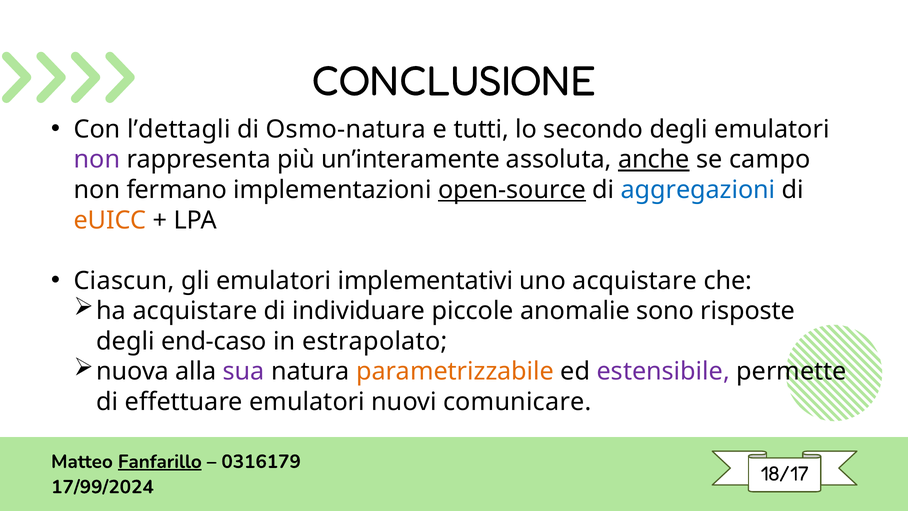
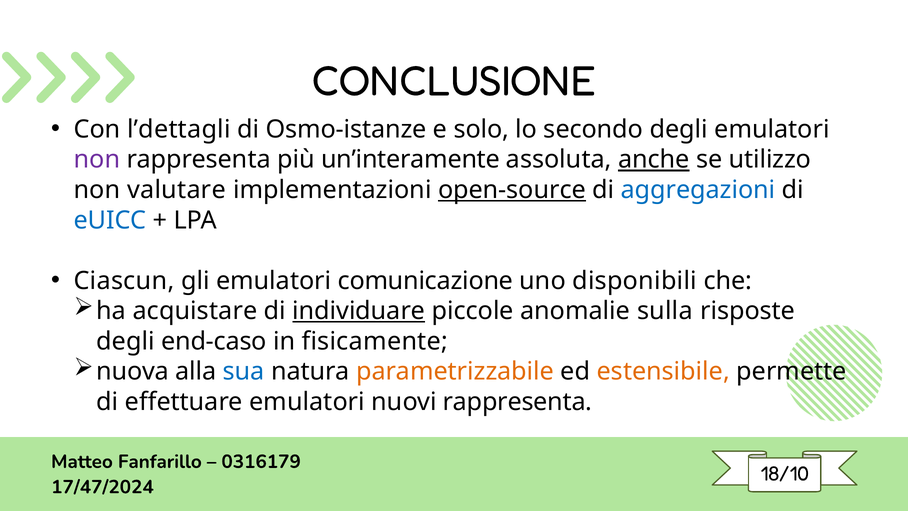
Osmo-natura: Osmo-natura -> Osmo-istanze (346, 129)
tutti: tutti -> solo (481, 129)
campo: campo -> utilizzo (770, 160)
fermano: fermano -> valutare (176, 190)
eUICC colour: orange -> blue (110, 220)
implementativi: implementativi -> comunicazione (425, 281)
uno acquistare: acquistare -> disponibili (635, 281)
individuare underline: none -> present (359, 311)
sono: sono -> sulla (665, 311)
estrapolato: estrapolato -> fisicamente (375, 341)
sua colour: purple -> blue (244, 371)
estensibile colour: purple -> orange (663, 371)
nuovi comunicare: comunicare -> rappresenta (517, 402)
Fanfarillo underline: present -> none (160, 461)
18/17: 18/17 -> 18/10 (785, 473)
17/99/2024: 17/99/2024 -> 17/47/2024 (102, 487)
